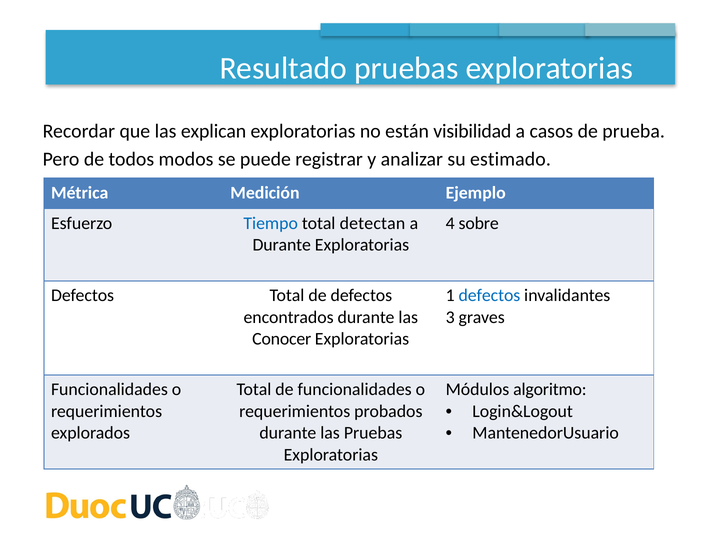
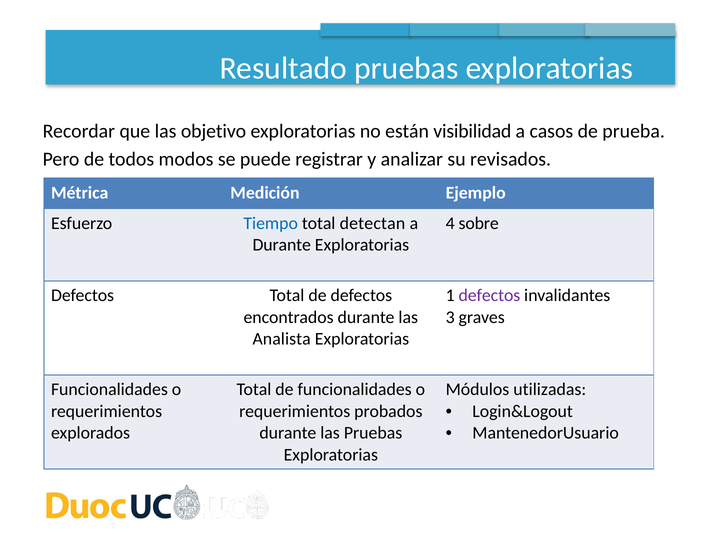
explican: explican -> objetivo (214, 131)
estimado: estimado -> revisados (511, 159)
defectos colour: blue -> purple (489, 296)
Conocer: Conocer -> Analista (282, 339)
algoritmo: algoritmo -> utilizadas (550, 390)
